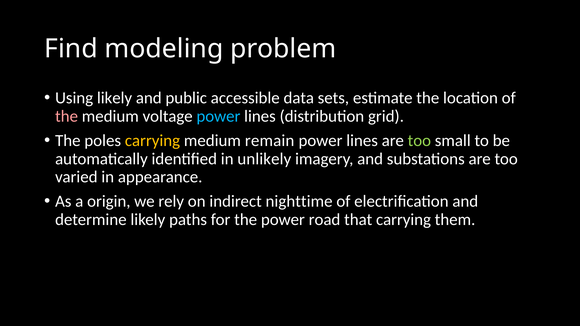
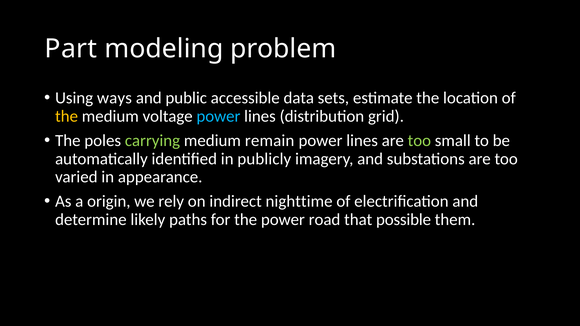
Find: Find -> Part (71, 49)
Using likely: likely -> ways (114, 98)
the colour: pink -> yellow (67, 116)
carrying colour: yellow -> light green (152, 141)
unlikely: unlikely -> publicly (264, 159)
that carrying: carrying -> possible (404, 220)
